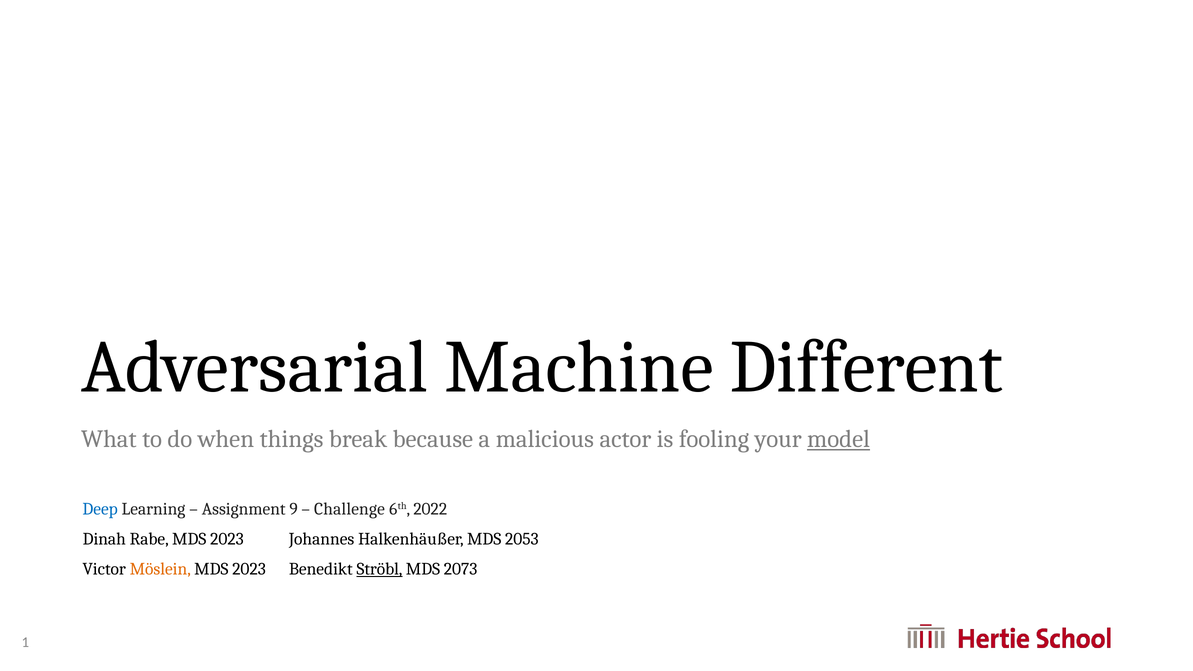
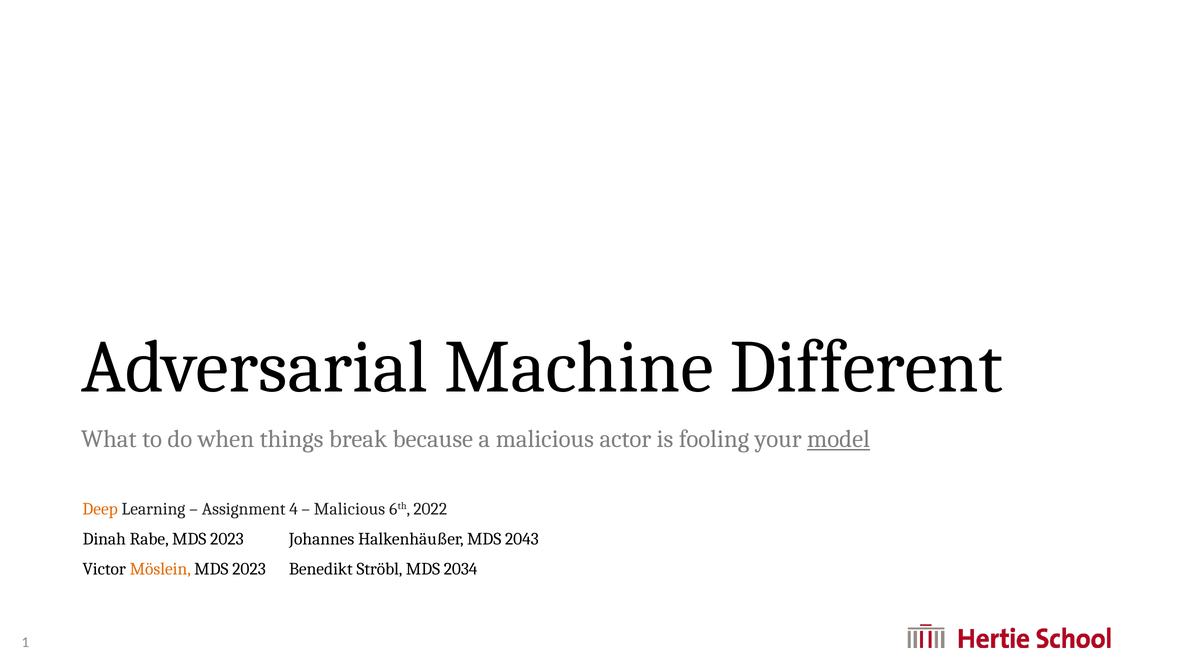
Deep colour: blue -> orange (100, 509)
9: 9 -> 4 (294, 509)
Challenge: Challenge -> Malicious (349, 509)
2053: 2053 -> 2043 (522, 539)
Ströbl underline: present -> none (379, 569)
2073: 2073 -> 2034 (461, 569)
